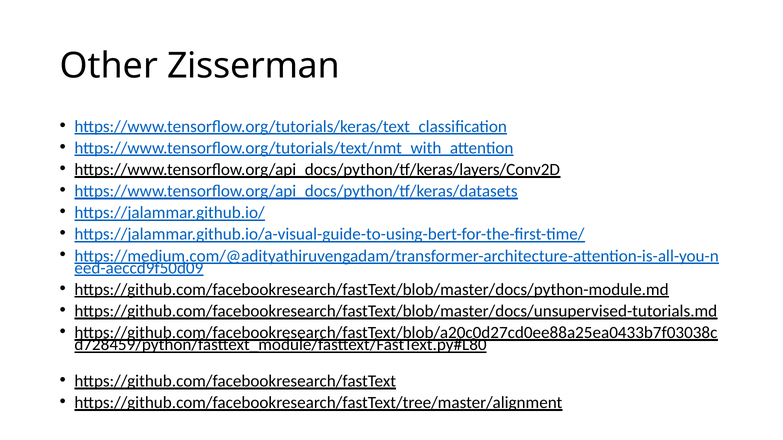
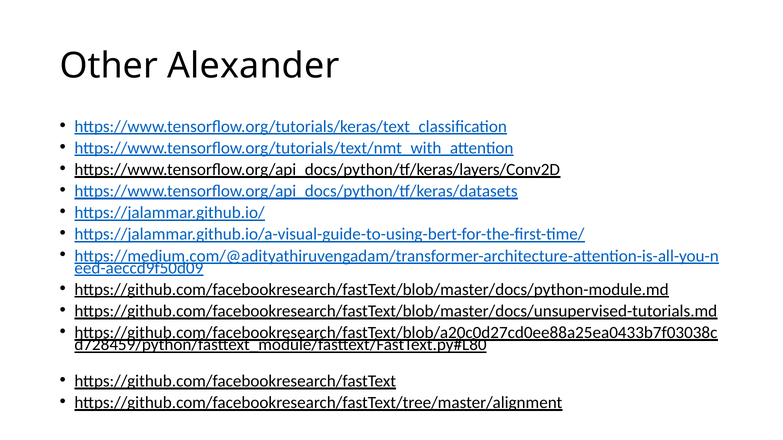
Zisserman: Zisserman -> Alexander (253, 66)
